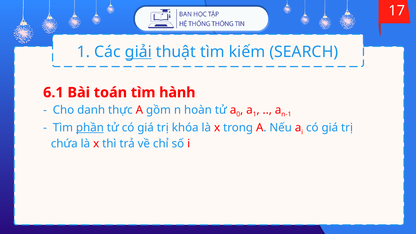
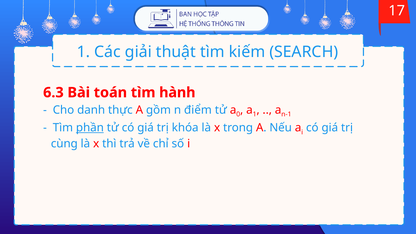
giải underline: present -> none (138, 52)
6.1: 6.1 -> 6.3 (53, 93)
hoàn: hoàn -> điểm (198, 110)
chứa: chứa -> cùng (64, 144)
